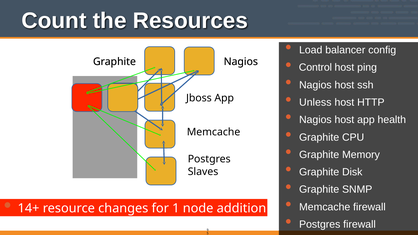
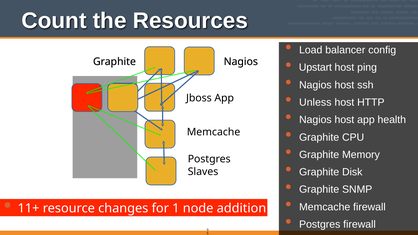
Control: Control -> Upstart (315, 68)
14+: 14+ -> 11+ (29, 209)
